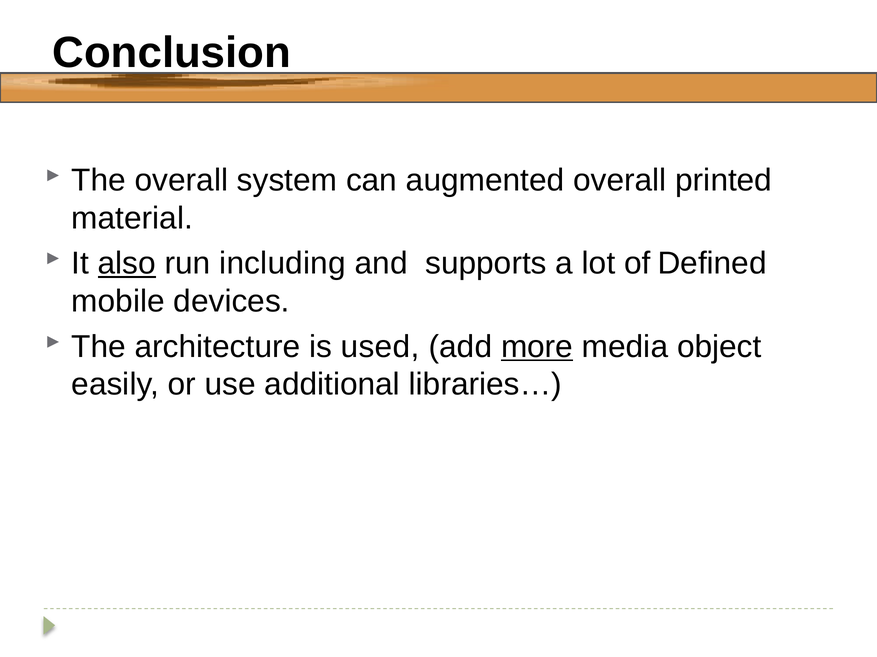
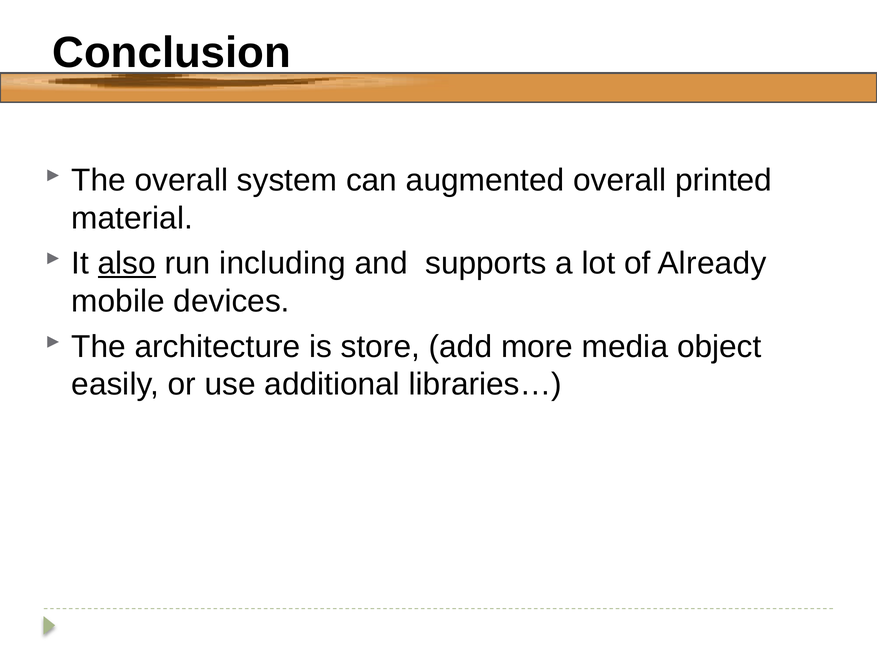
Defined: Defined -> Already (712, 264)
used: used -> store (380, 347)
more underline: present -> none (537, 347)
